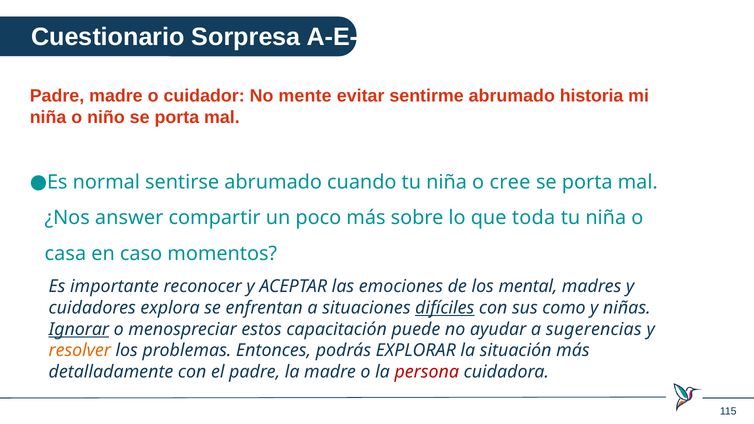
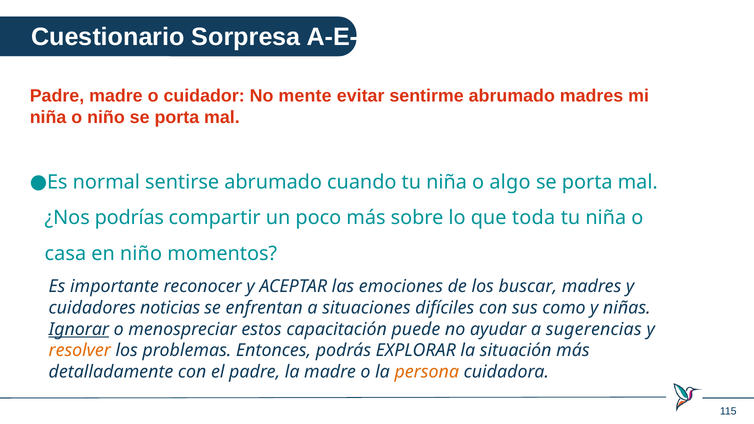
abrumado historia: historia -> madres (592, 96)
cree: cree -> algo (510, 182)
answer: answer -> podrías (129, 218)
en caso: caso -> niño (141, 254)
mental: mental -> buscar (528, 287)
explora: explora -> noticias (170, 308)
difíciles underline: present -> none (445, 308)
persona colour: red -> orange (427, 372)
